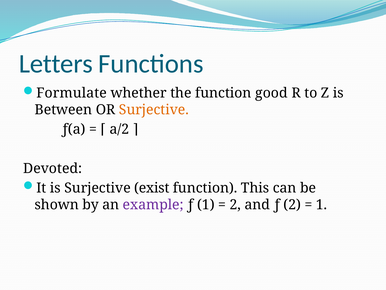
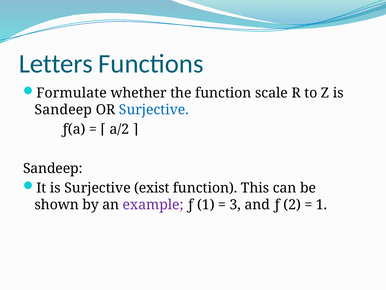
good: good -> scale (272, 93)
Between: Between -> Sandeep (63, 110)
Surjective colour: orange -> blue (154, 110)
Devoted: Devoted -> Sandeep (53, 168)
2: 2 -> 3 (235, 204)
